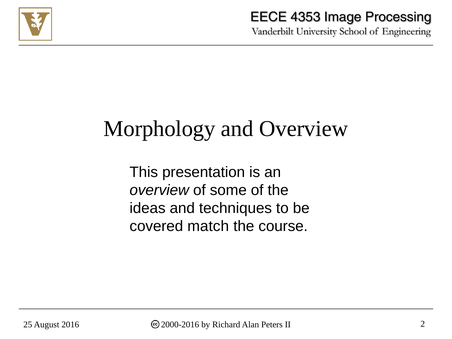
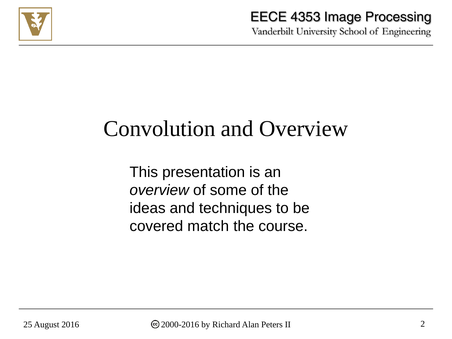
Morphology: Morphology -> Convolution (159, 129)
